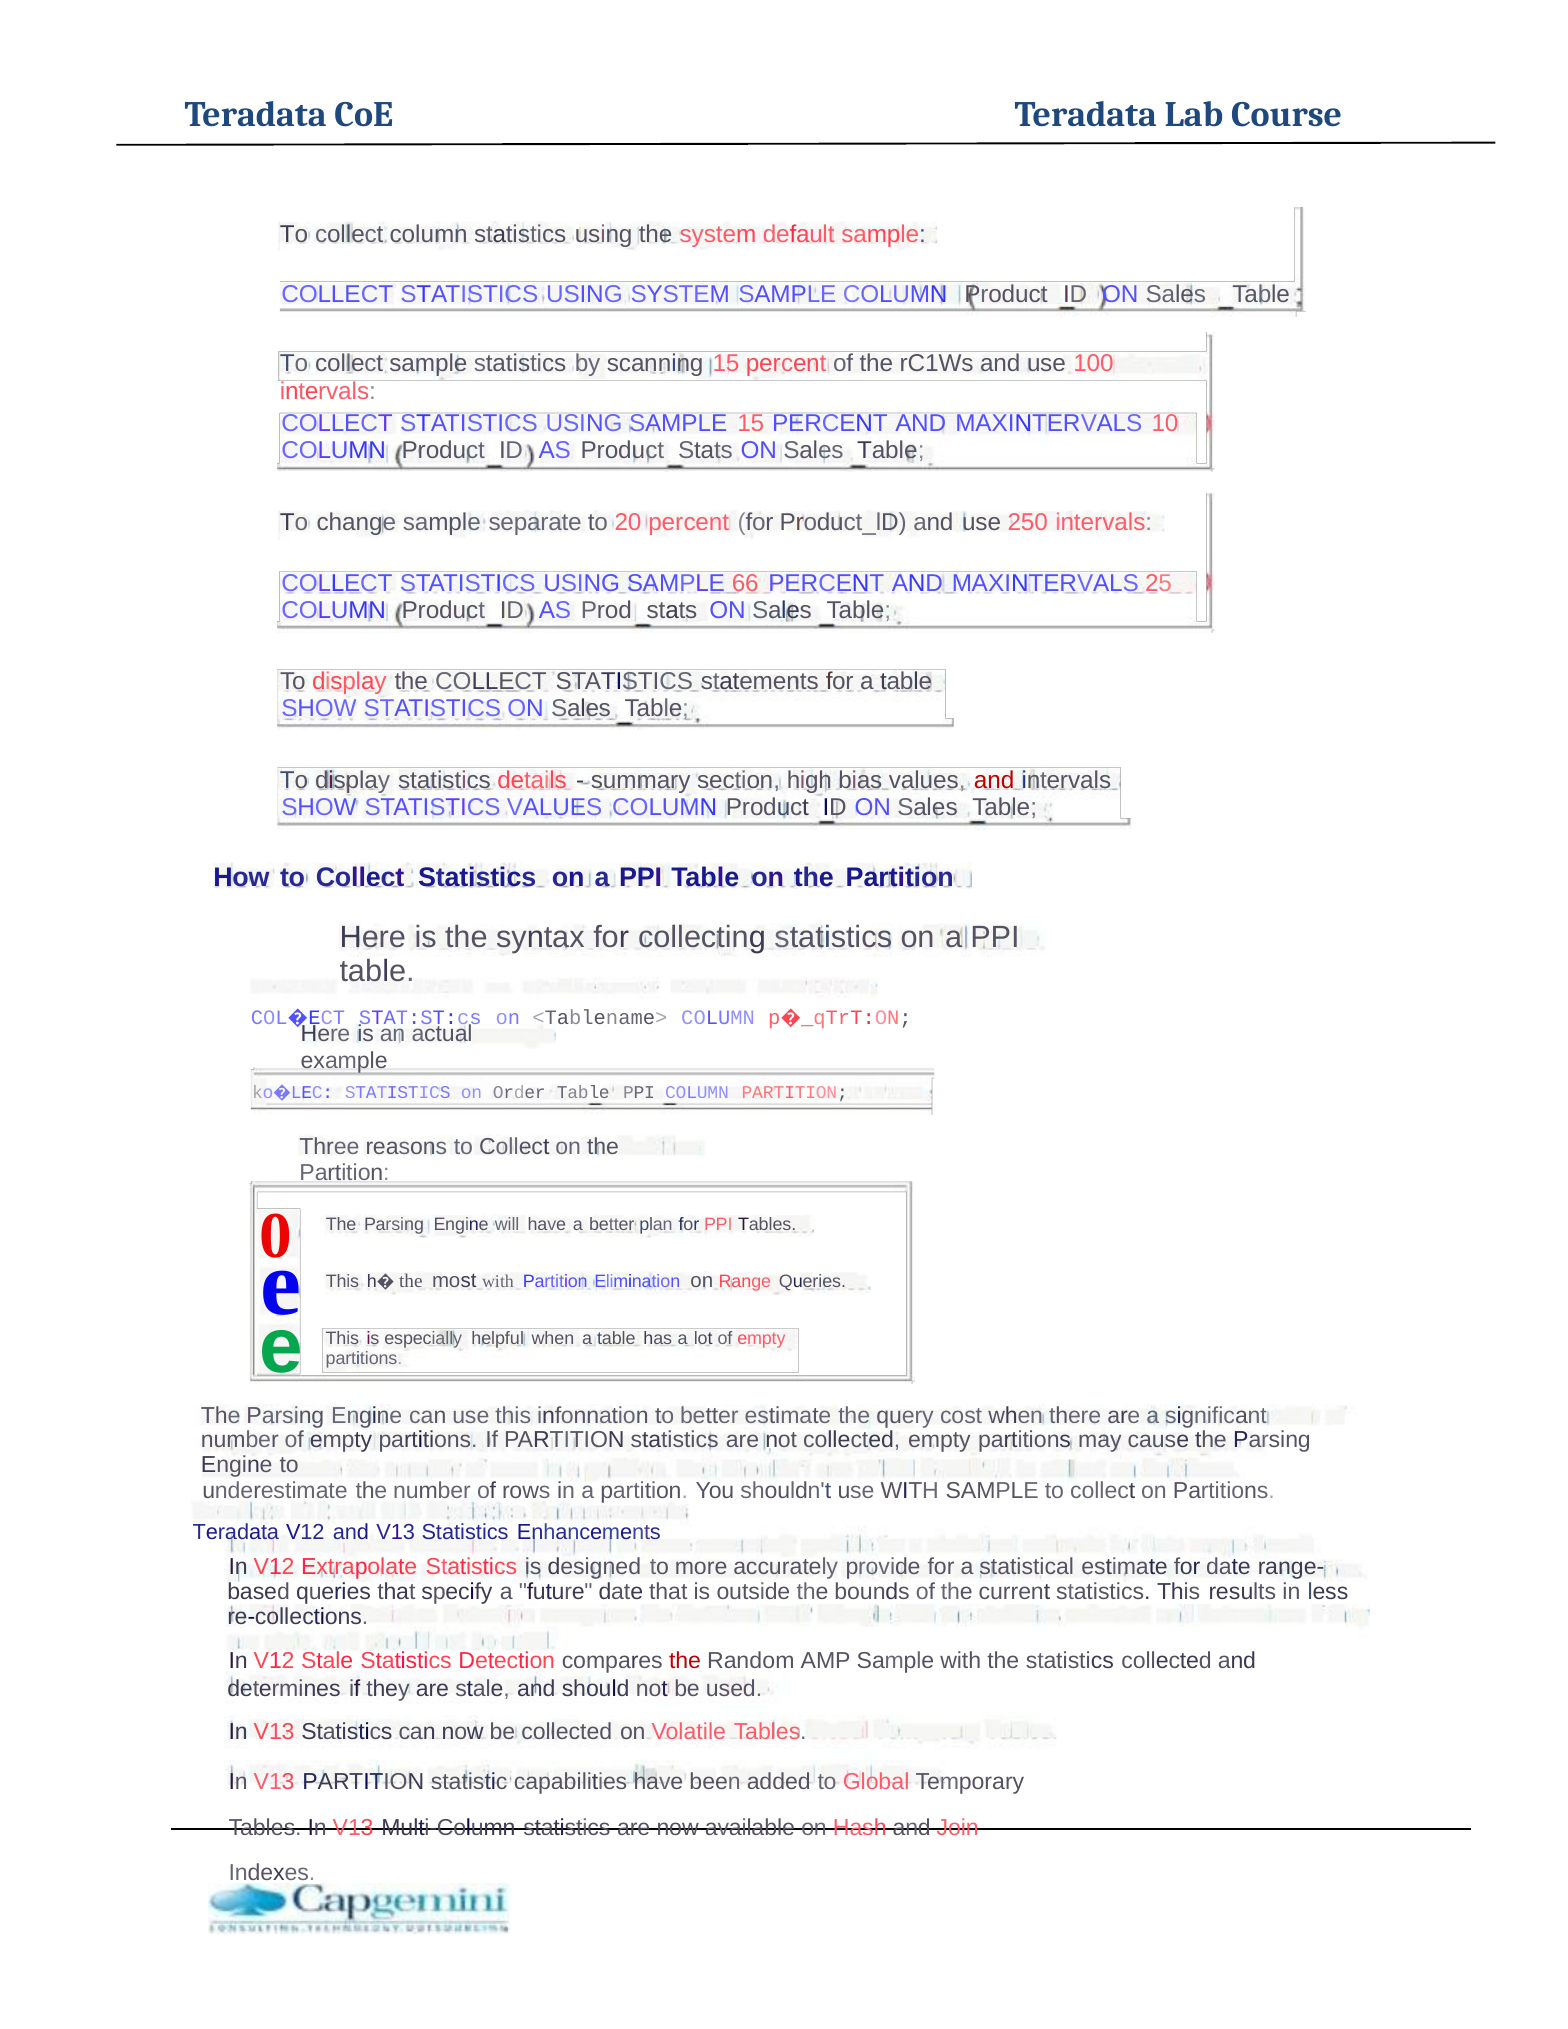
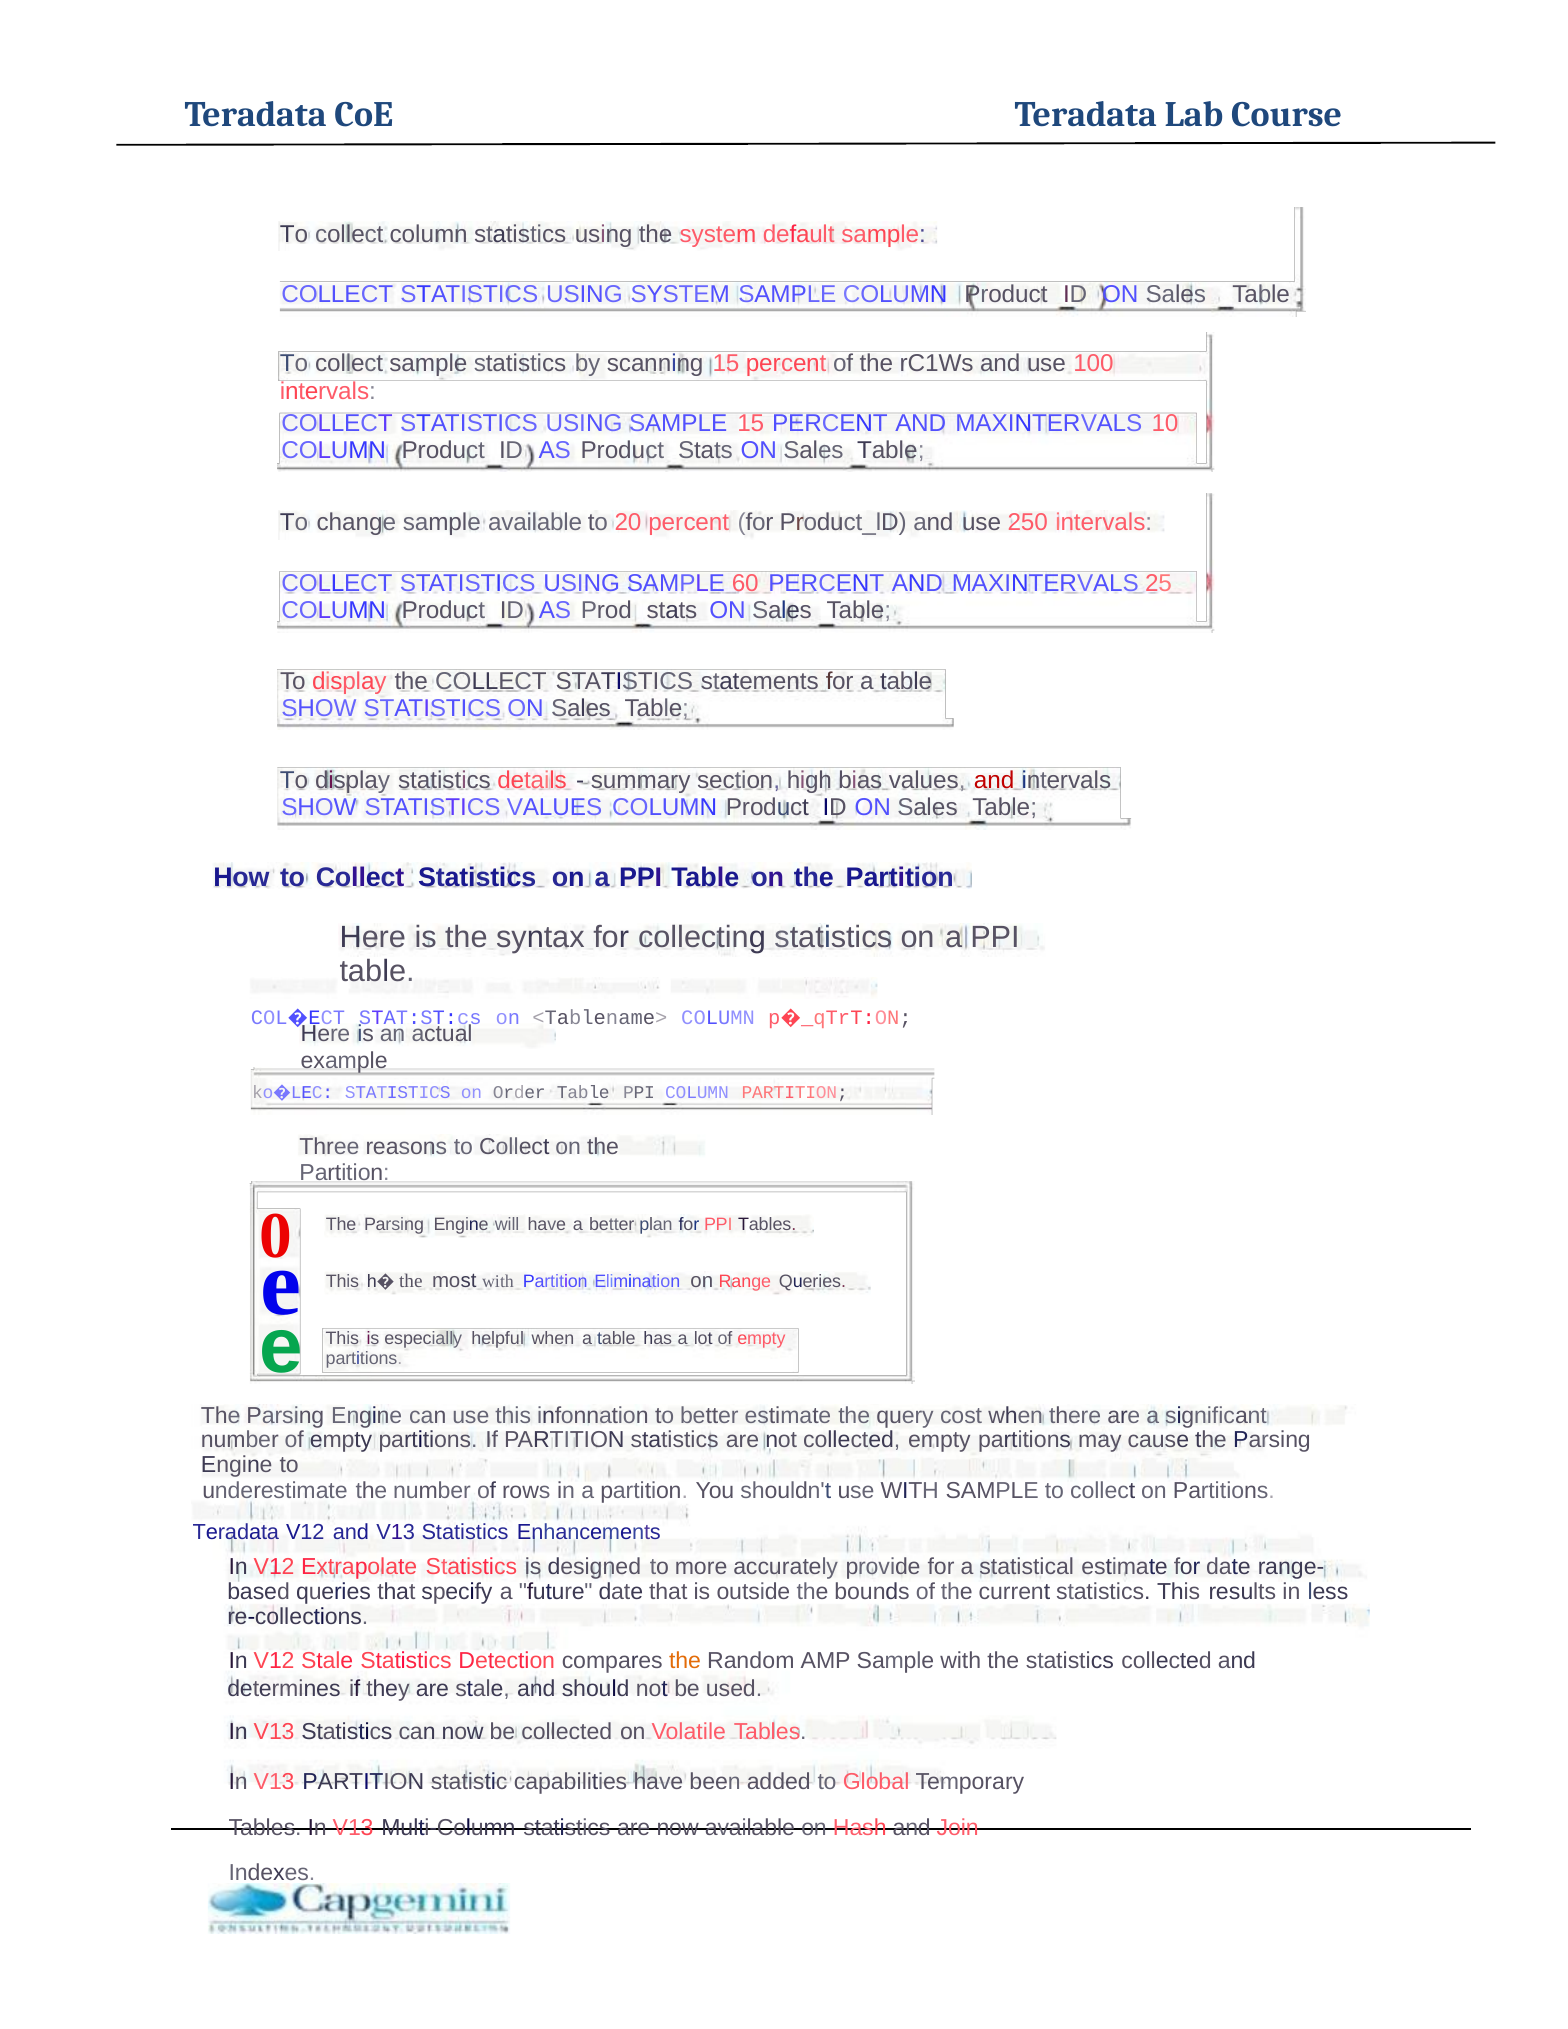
sample separate: separate -> available (535, 522)
66: 66 -> 60 (745, 583)
the colour: red -> orange (685, 1661)
